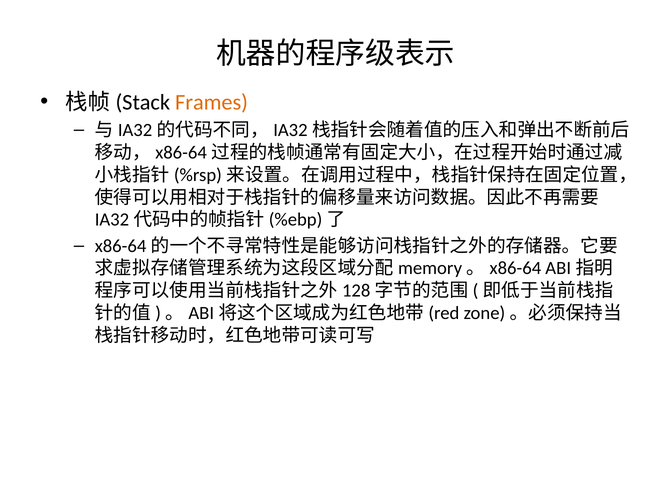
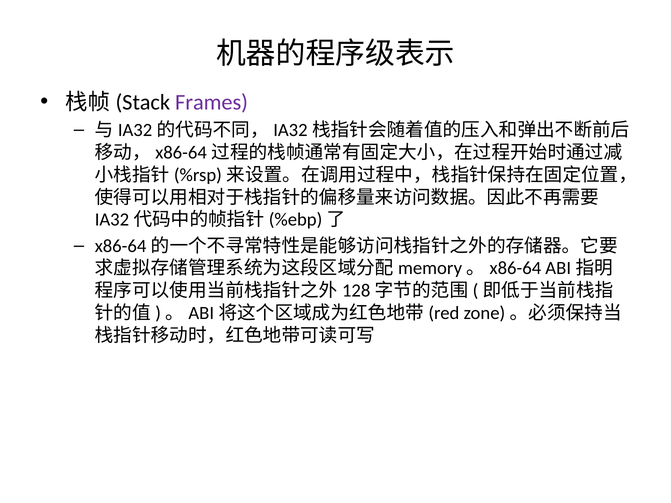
Frames colour: orange -> purple (212, 102)
